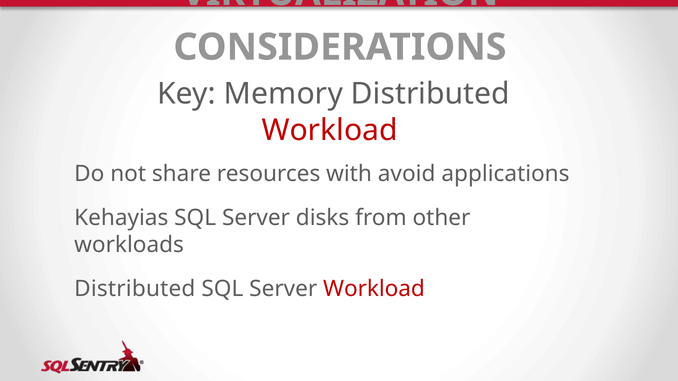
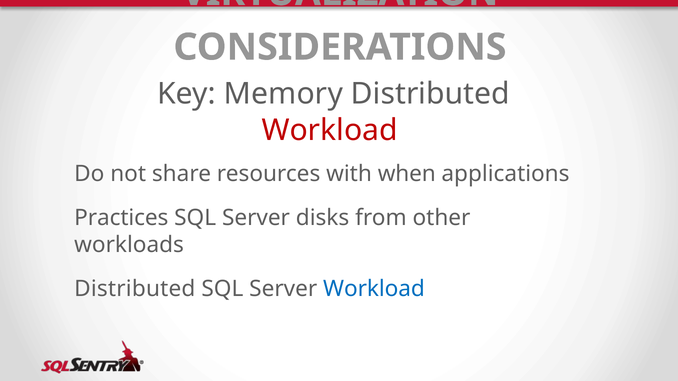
avoid: avoid -> when (407, 174)
Kehayias: Kehayias -> Practices (121, 218)
Workload colour: red -> blue (374, 289)
